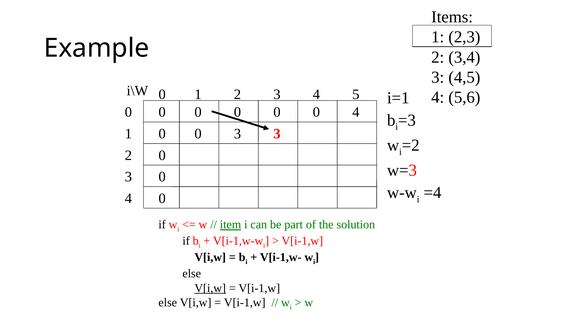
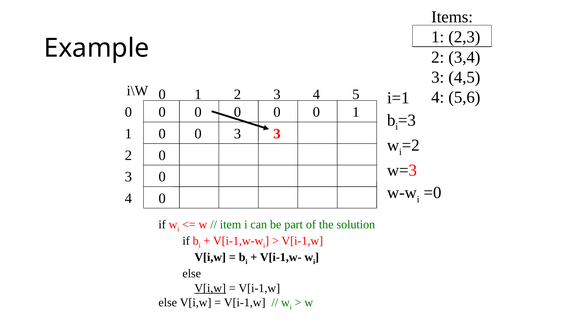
0 0 0 4: 4 -> 1 (356, 112)
=4: =4 -> =0 (432, 193)
item underline: present -> none (231, 225)
